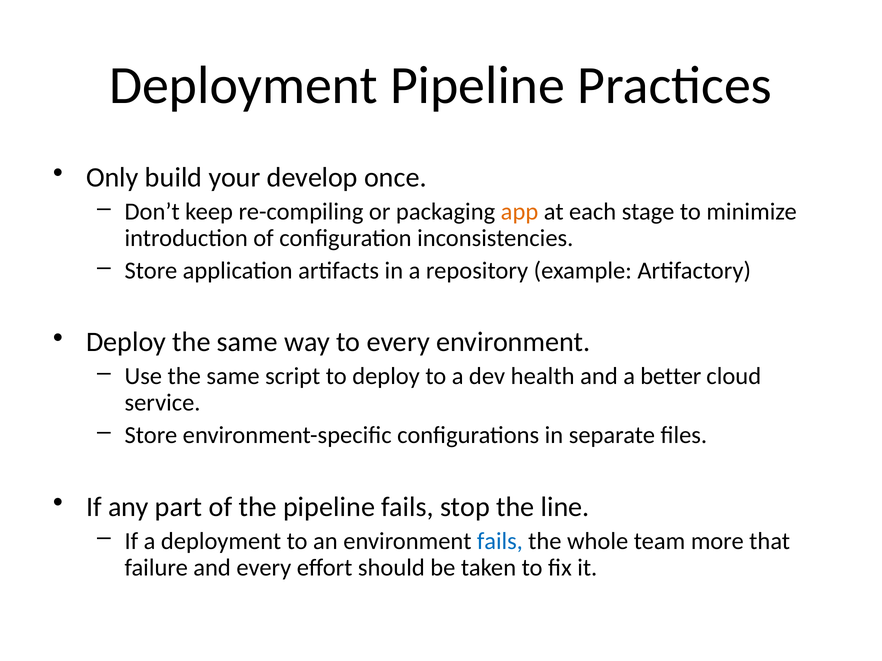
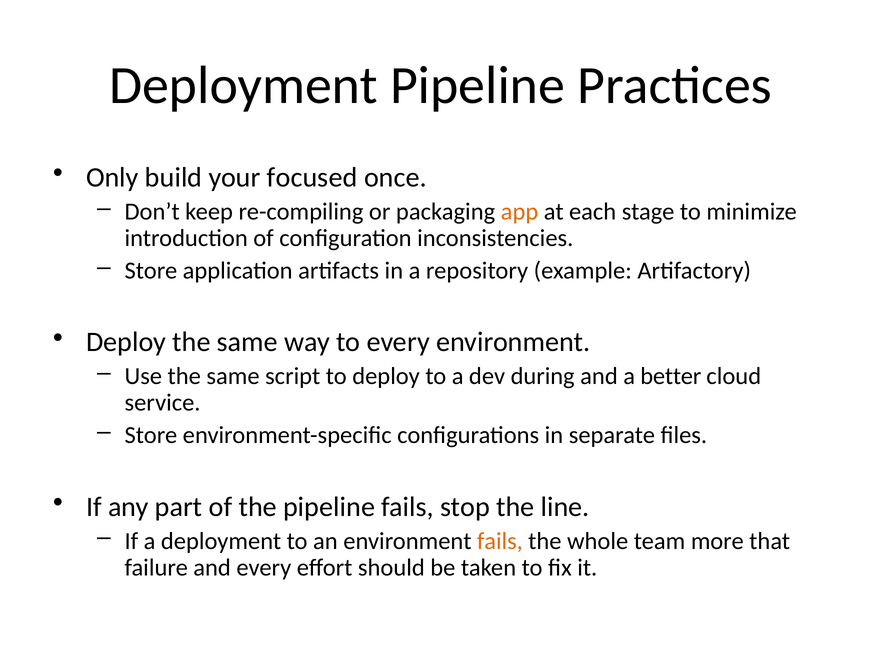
develop: develop -> focused (312, 178)
health: health -> during (543, 377)
fails colour: blue -> orange (500, 541)
